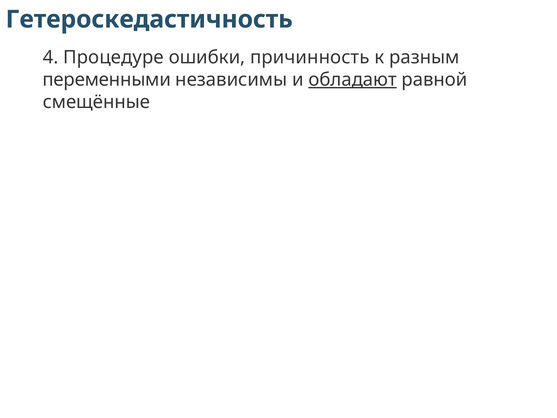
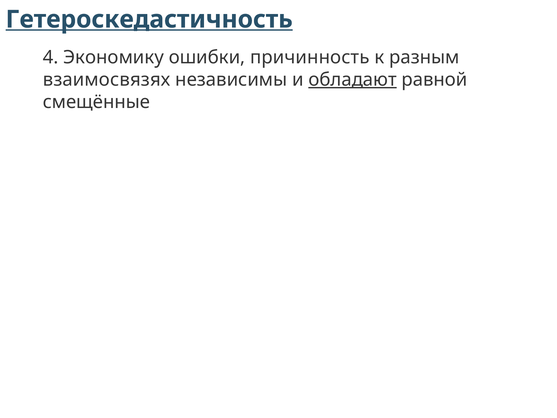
Гетероскедастичность underline: none -> present (149, 19)
Процедуре: Процедуре -> Экономику (114, 57)
переменными: переменными -> взаимосвязях (107, 80)
